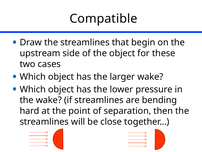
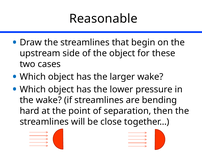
Compatible: Compatible -> Reasonable (103, 19)
